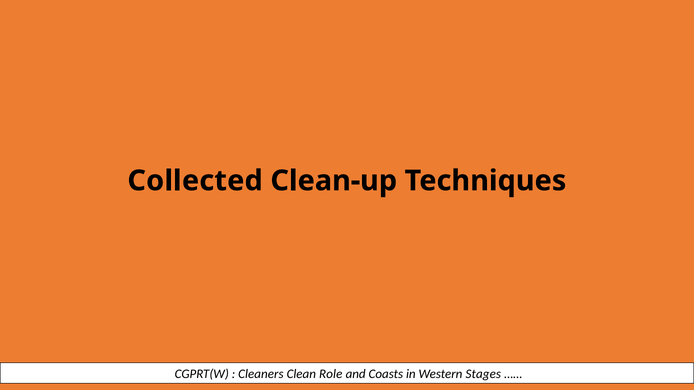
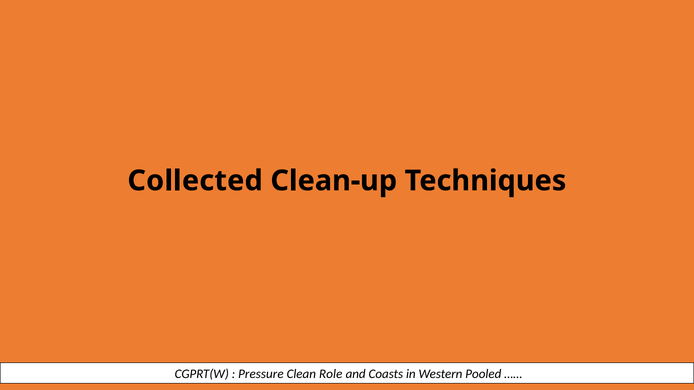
Cleaners: Cleaners -> Pressure (261, 374)
Stages: Stages -> Pooled (483, 374)
